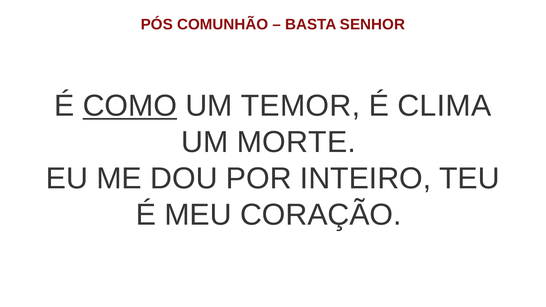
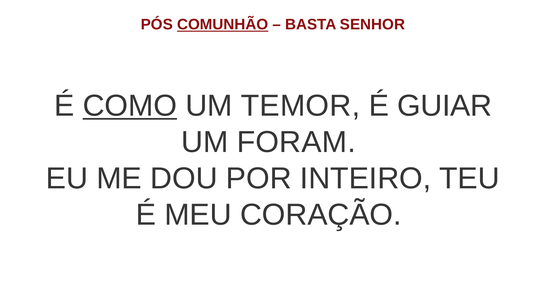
COMUNHÃO underline: none -> present (223, 25)
CLIMA: CLIMA -> GUIAR (445, 106)
MORTE: MORTE -> FORAM (296, 142)
